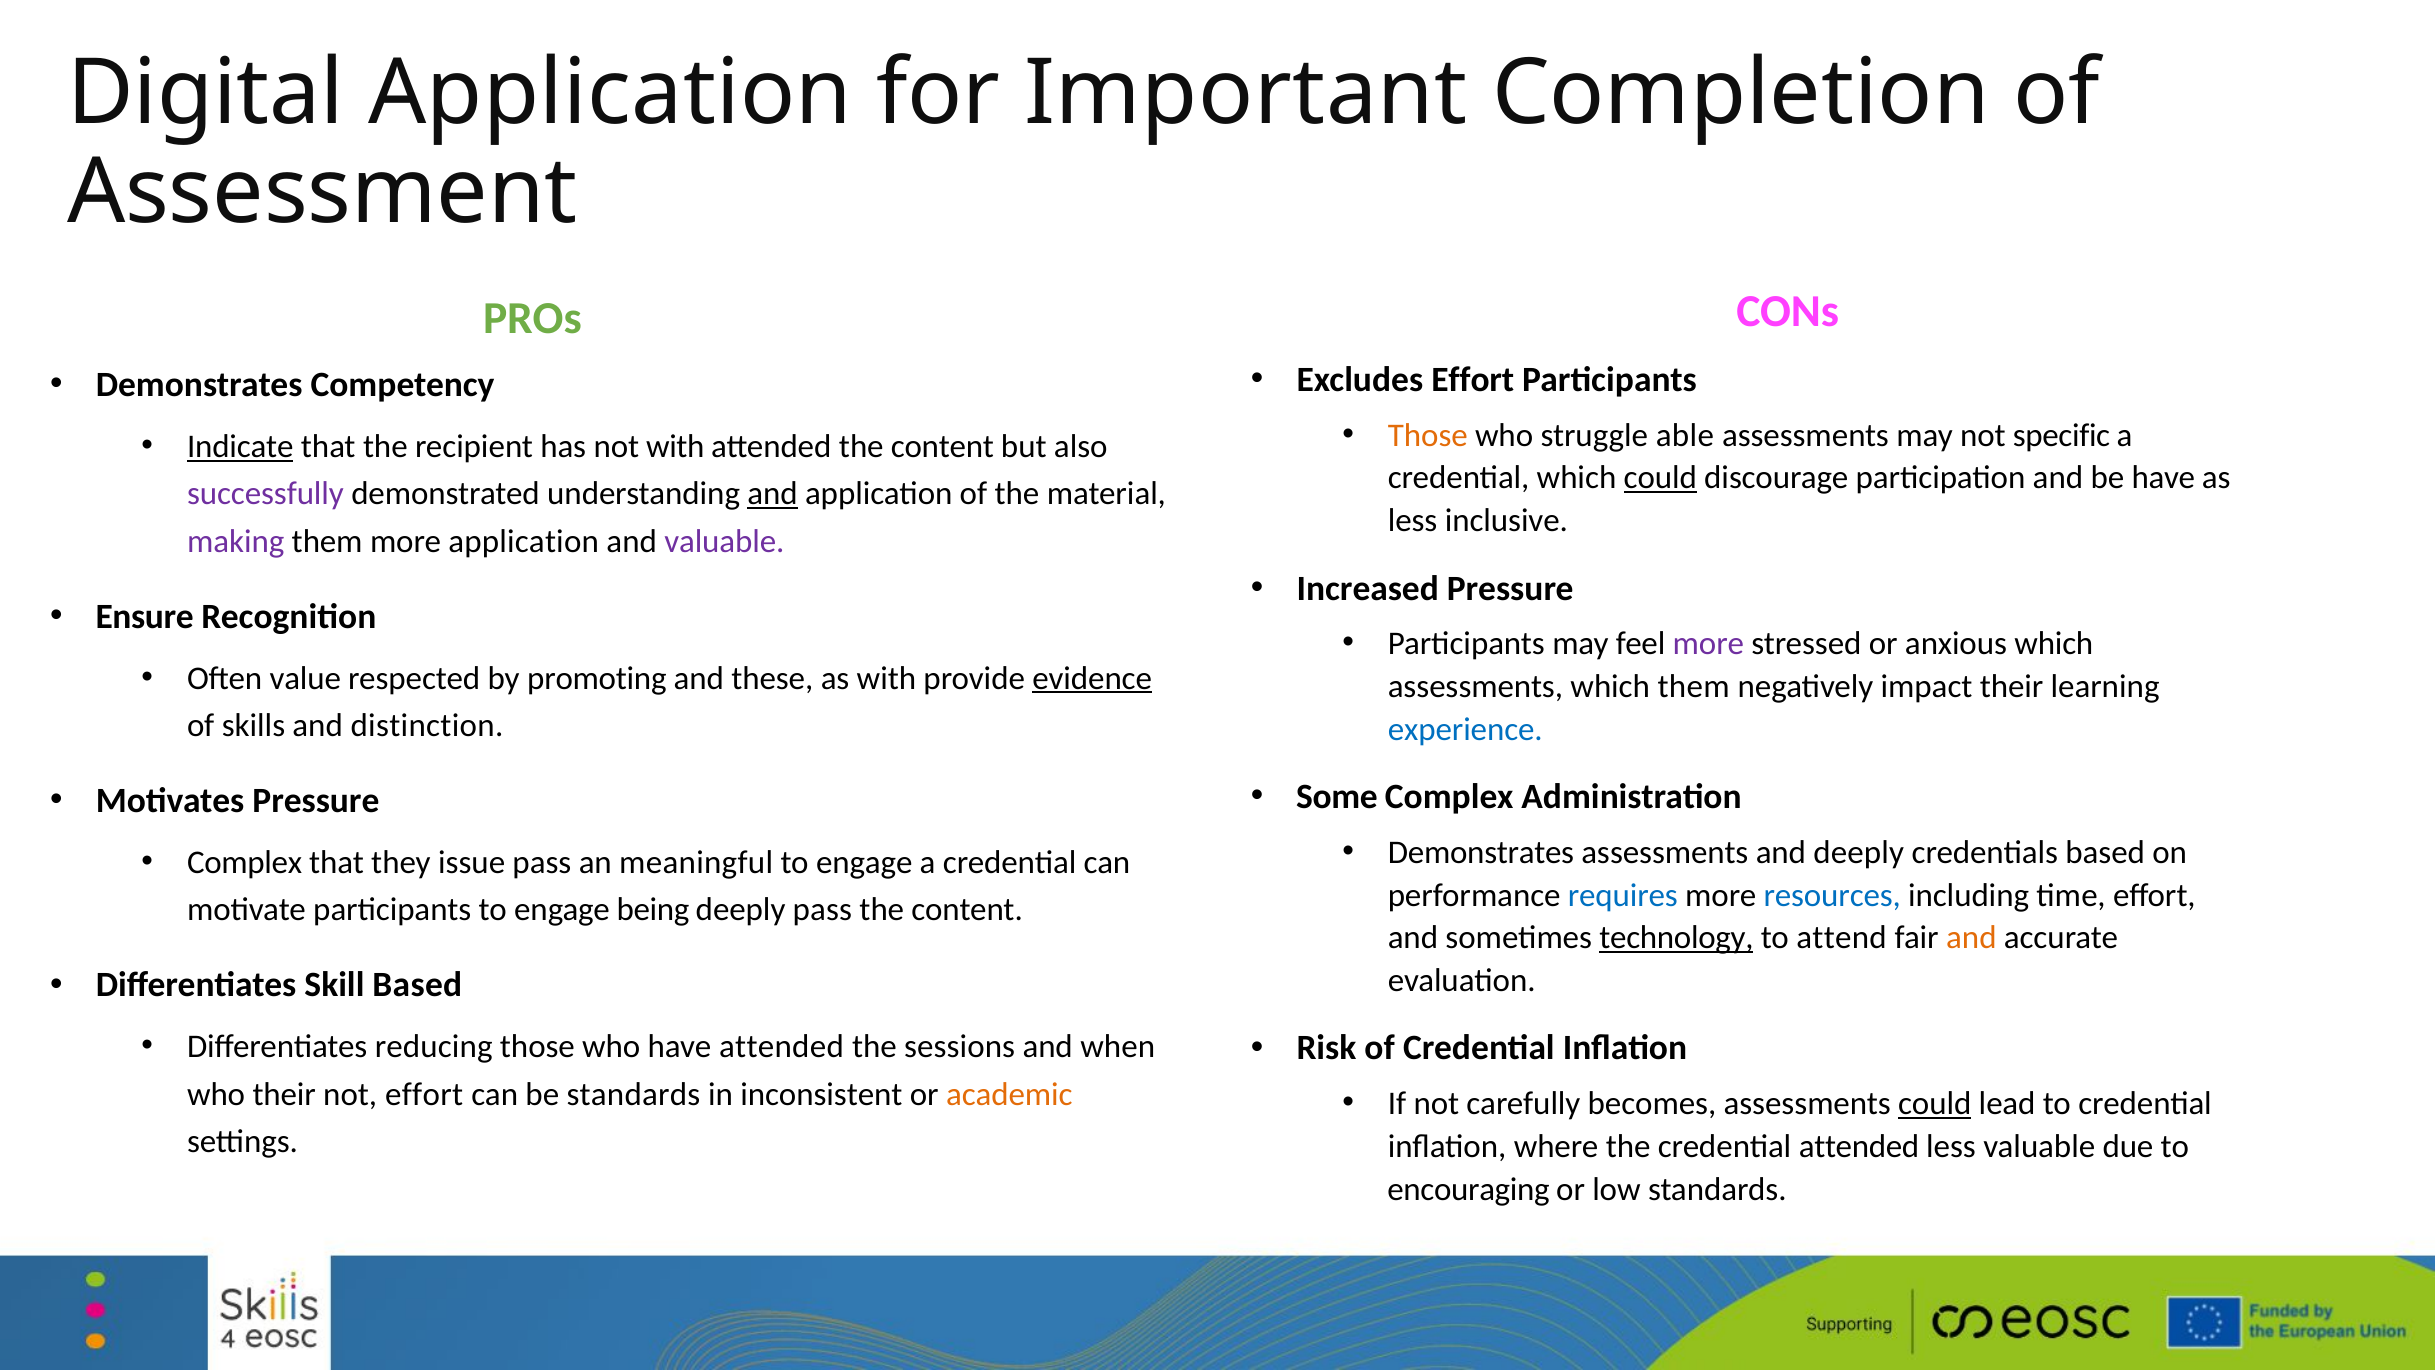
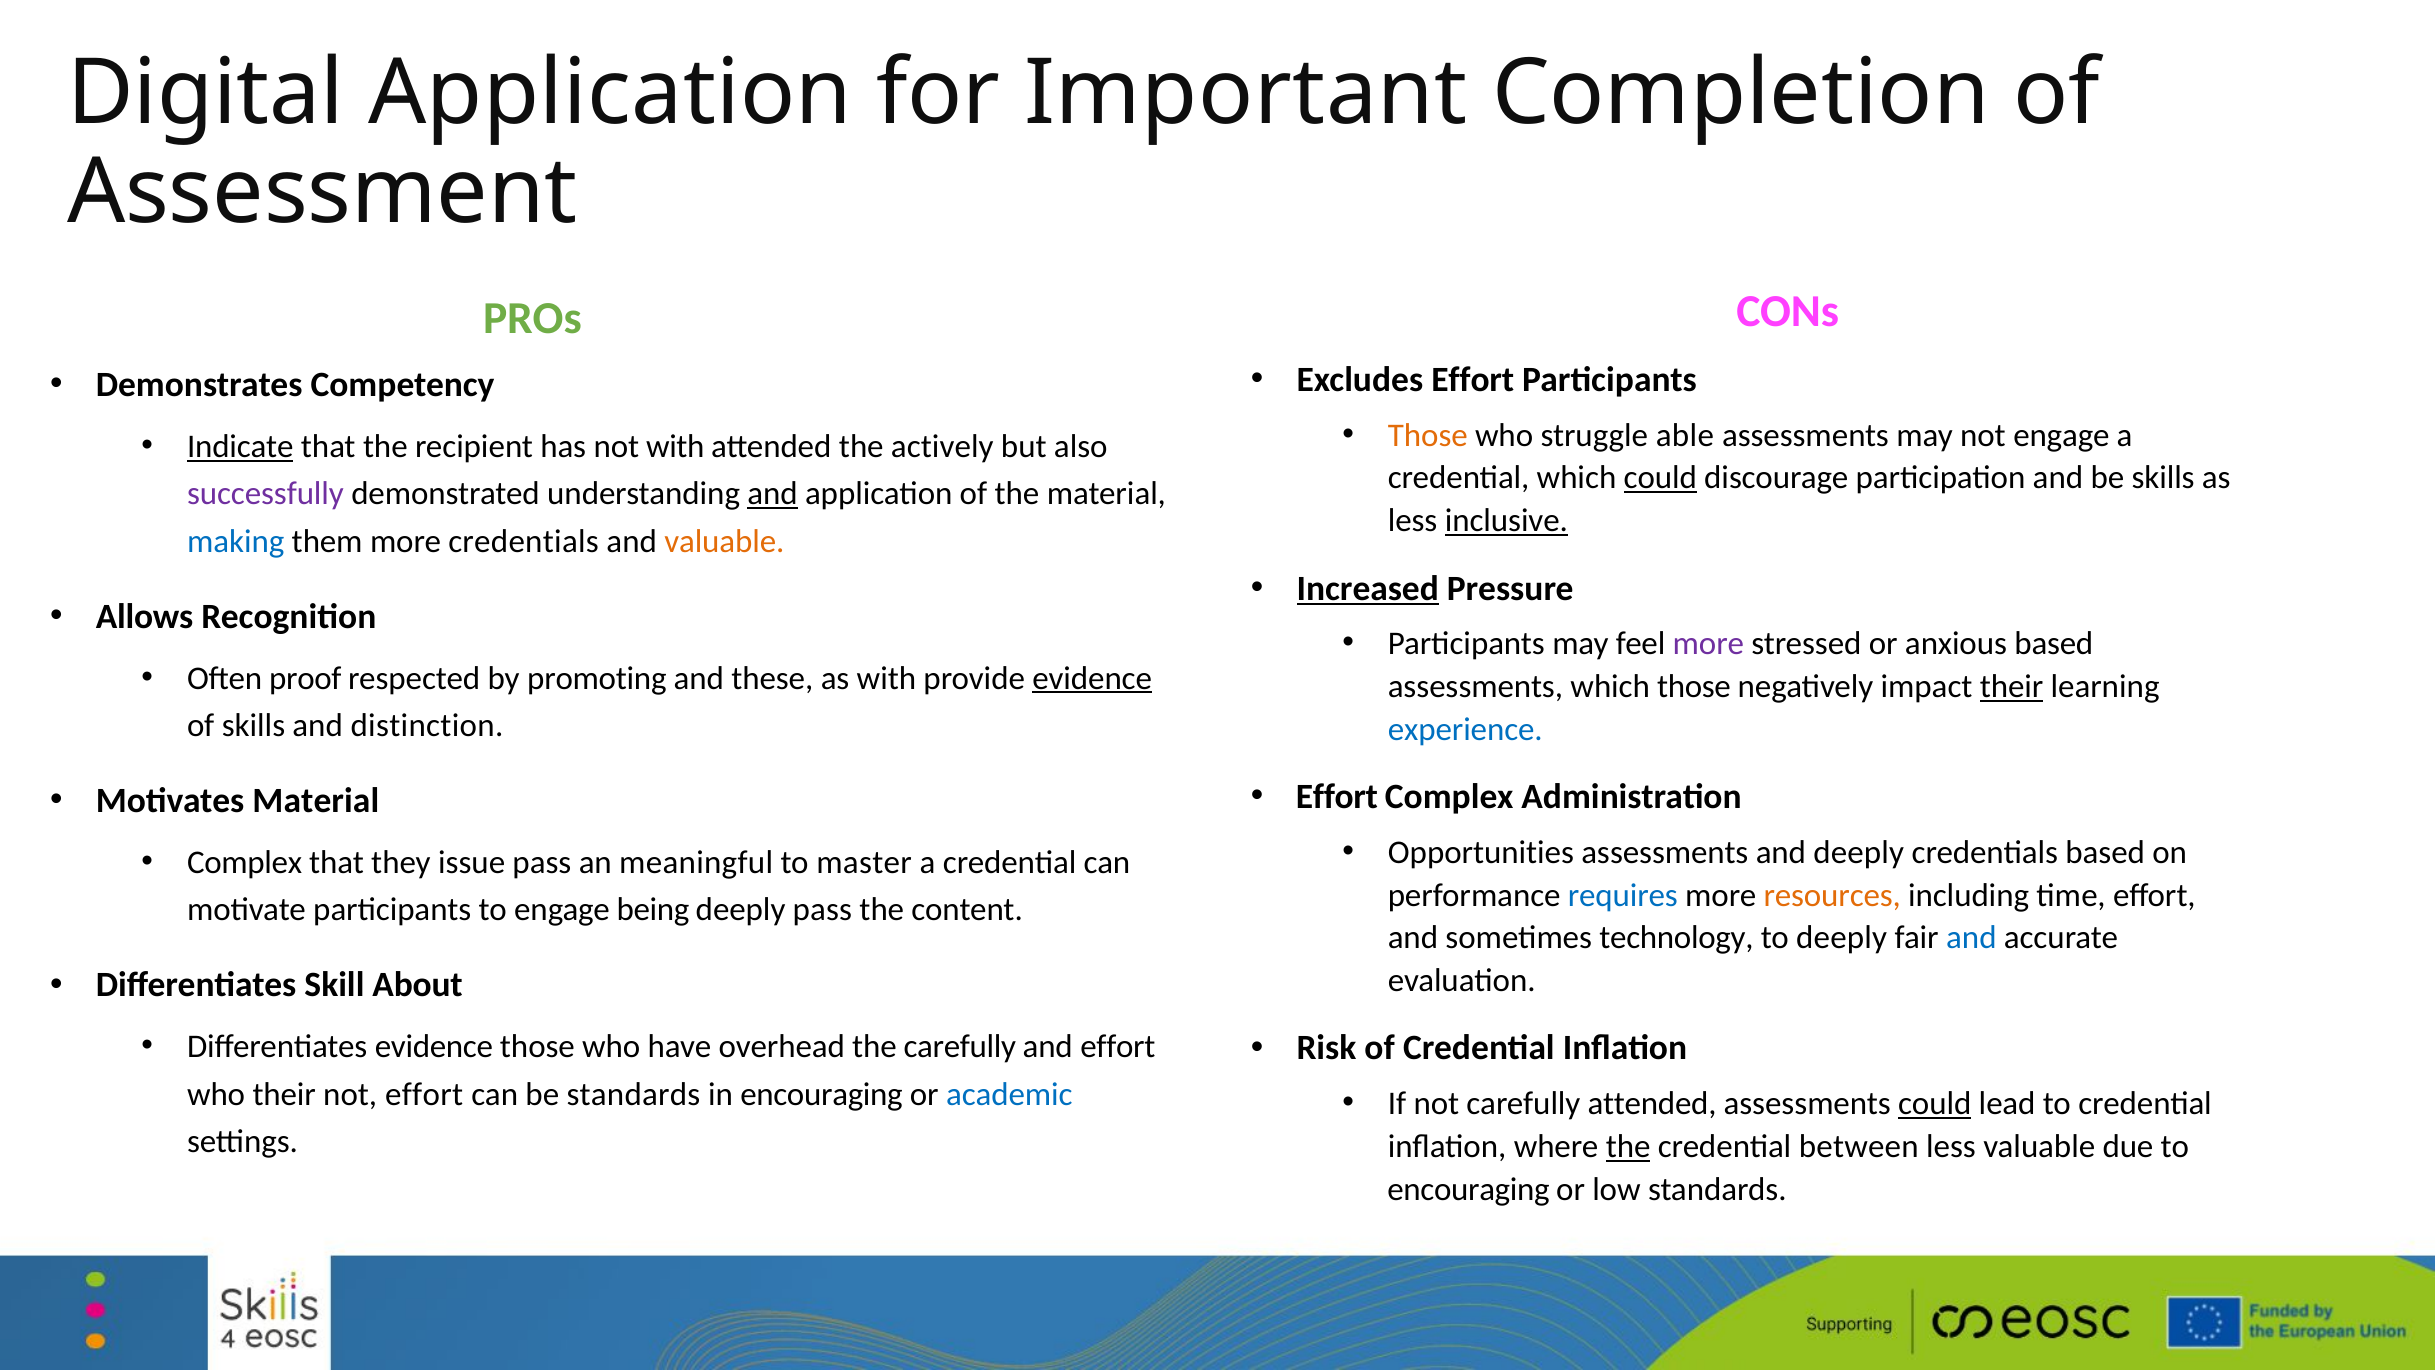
not specific: specific -> engage (2061, 435)
attended the content: content -> actively (942, 446)
be have: have -> skills (2163, 478)
inclusive underline: none -> present (1506, 521)
making colour: purple -> blue (236, 541)
more application: application -> credentials (524, 541)
valuable colour: purple -> orange (724, 541)
Increased underline: none -> present (1368, 588)
Ensure: Ensure -> Allows (145, 617)
anxious which: which -> based (2054, 644)
value: value -> proof (305, 678)
which them: them -> those (1694, 686)
their underline: none -> present (2012, 686)
Some: Some -> Effort (1337, 797)
Motivates Pressure: Pressure -> Material (316, 801)
Demonstrates: Demonstrates -> Opportunities (1481, 852)
engage: engage -> master (864, 862)
resources colour: blue -> orange (1832, 895)
technology underline: present -> none (1676, 938)
to attend: attend -> deeply (1842, 938)
and colour: orange -> blue (1971, 938)
Skill Based: Based -> About (418, 985)
Differentiates reducing: reducing -> evidence (434, 1046)
have attended: attended -> overhead (782, 1046)
the sessions: sessions -> carefully (960, 1046)
and when: when -> effort (1118, 1046)
in inconsistent: inconsistent -> encouraging (821, 1094)
academic colour: orange -> blue (1009, 1094)
carefully becomes: becomes -> attended (1652, 1103)
the underline: none -> present (1628, 1146)
credential attended: attended -> between (1859, 1146)
